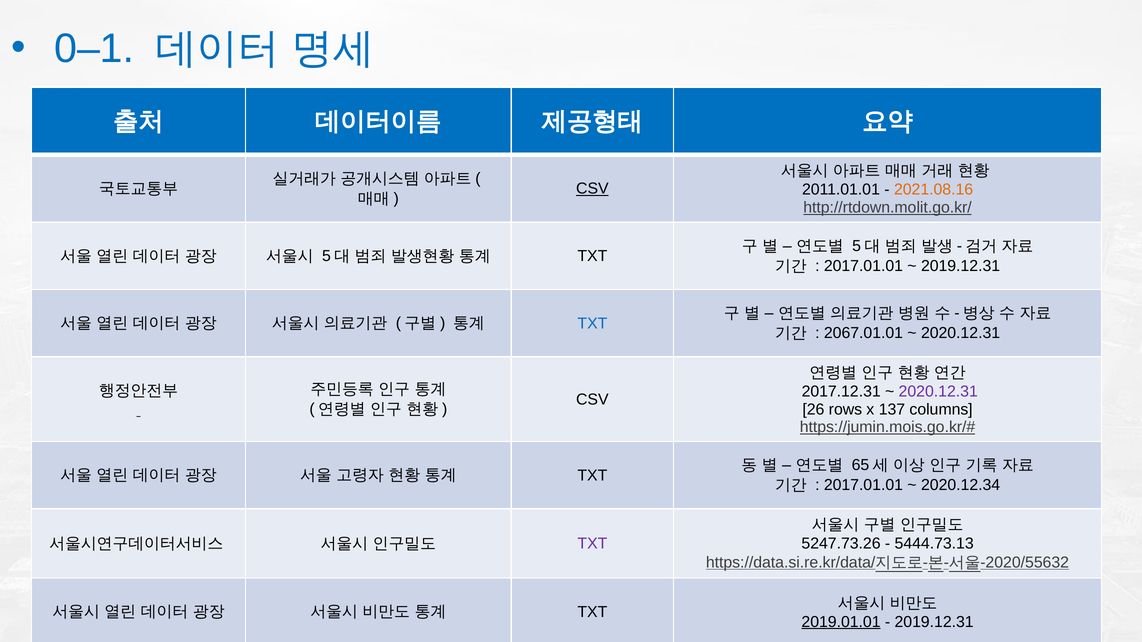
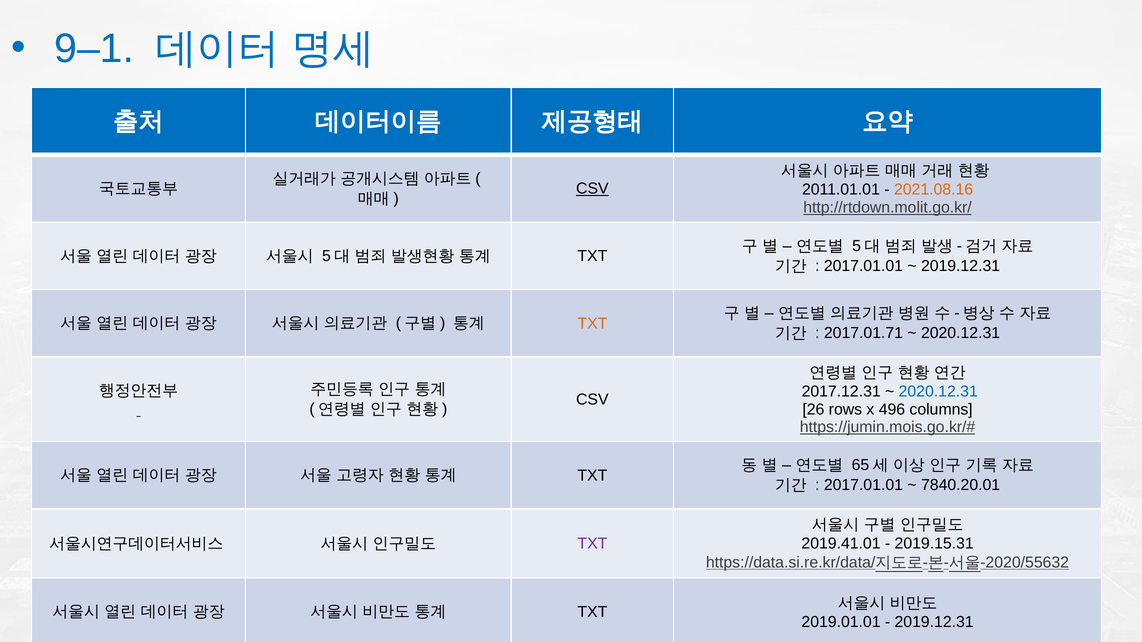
0–1: 0–1 -> 9–1 (94, 49)
TXT colour: blue -> orange (592, 324)
2067.01.01: 2067.01.01 -> 2017.01.71 (864, 333)
2020.12.31 colour: purple -> blue (938, 392)
137: 137 -> 496 (892, 410)
2020.12.34: 2020.12.34 -> 7840.20.01 (961, 485)
5247.73.26: 5247.73.26 -> 2019.41.01 (841, 544)
5444.73.13: 5444.73.13 -> 2019.15.31 (934, 544)
2019.01.01 underline: present -> none (841, 622)
